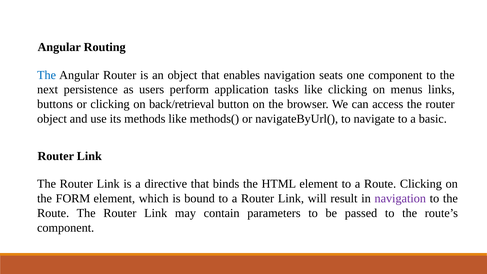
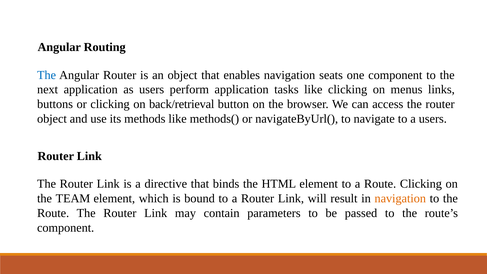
next persistence: persistence -> application (91, 90)
a basic: basic -> users (433, 119)
FORM: FORM -> TEAM (73, 198)
navigation colour: purple -> orange (400, 198)
